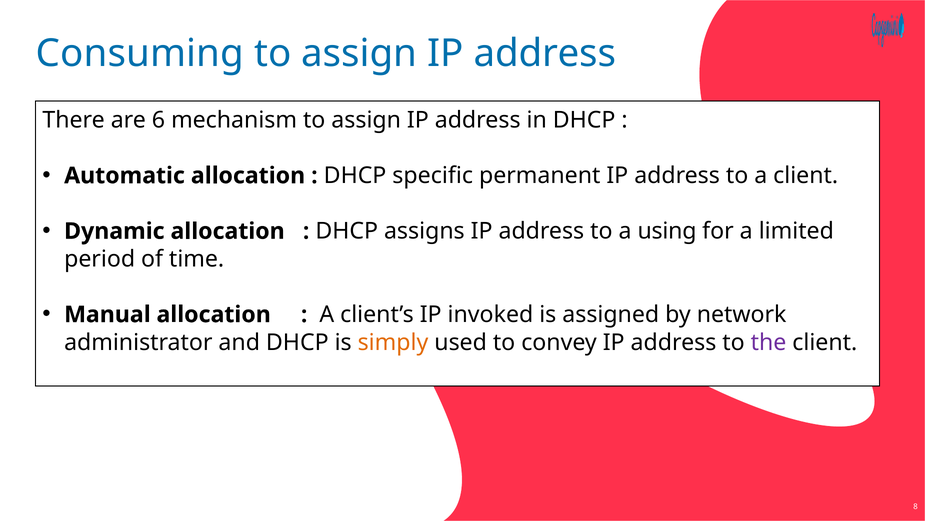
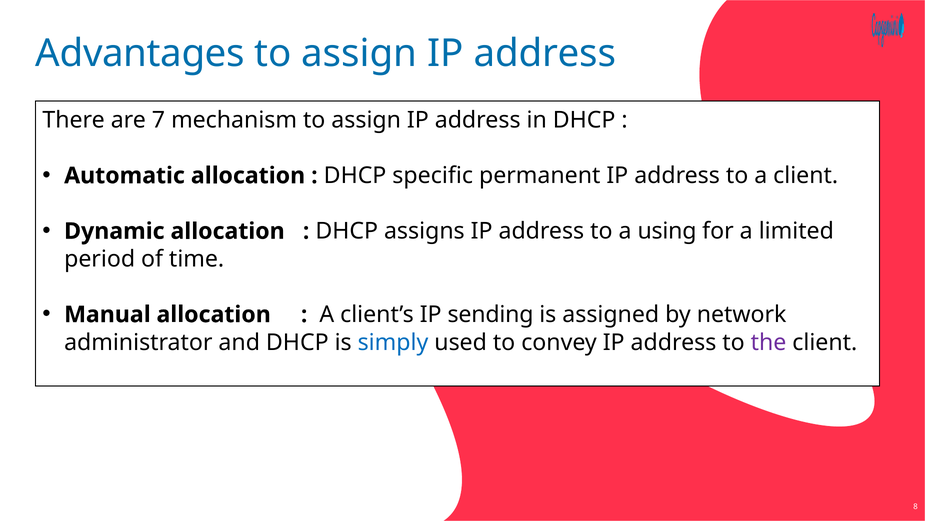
Consuming: Consuming -> Advantages (140, 53)
6: 6 -> 7 (158, 120)
invoked: invoked -> sending (491, 314)
simply colour: orange -> blue (393, 342)
